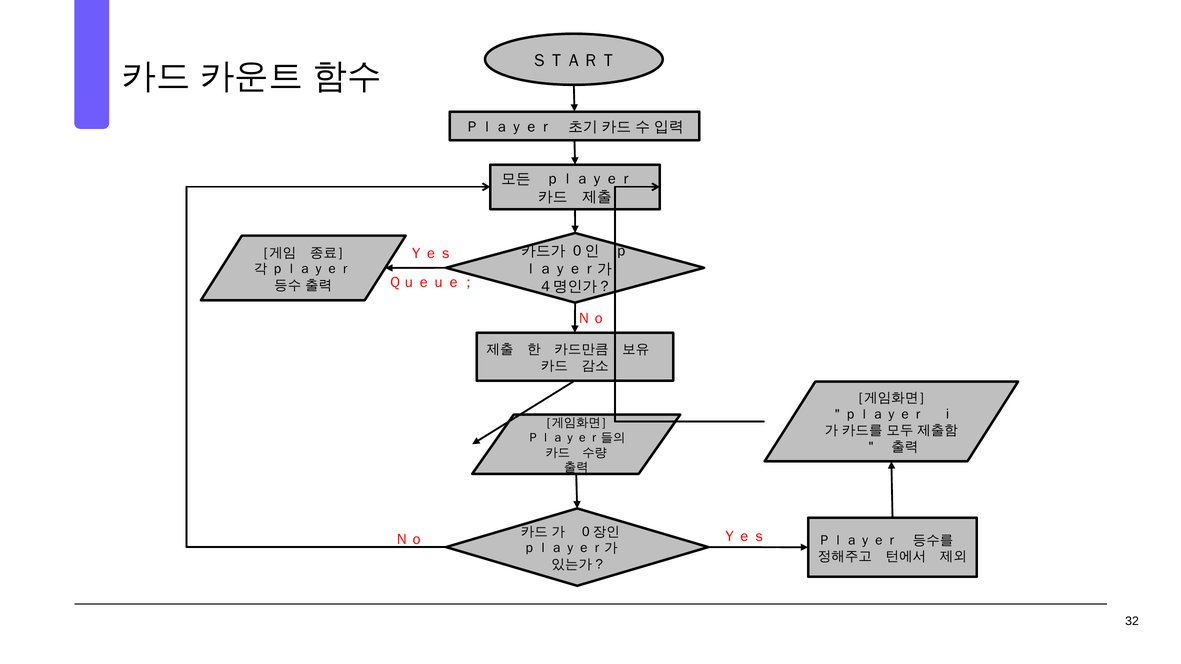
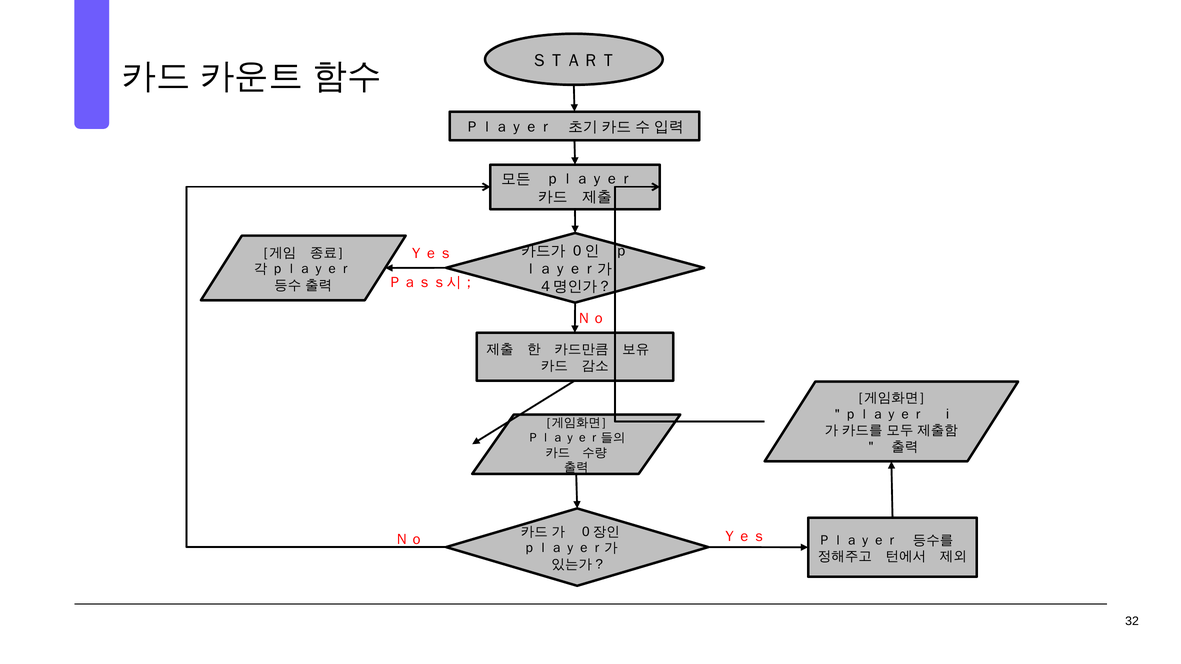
Ｑｕｅｕｅ；: Ｑｕｅｕｅ； -> Ｐａｓｓ시； (432, 283)
